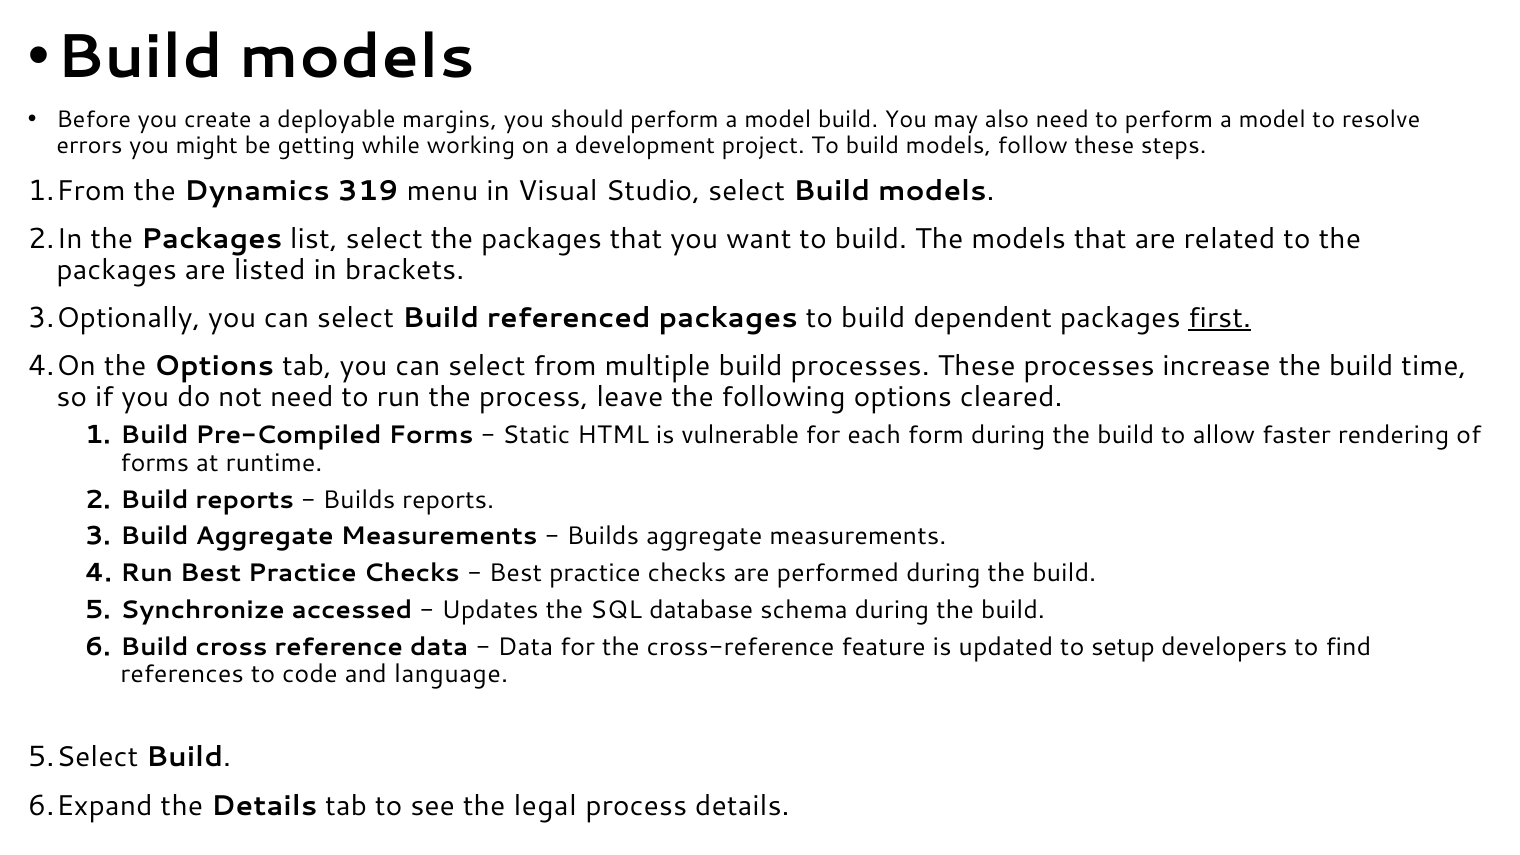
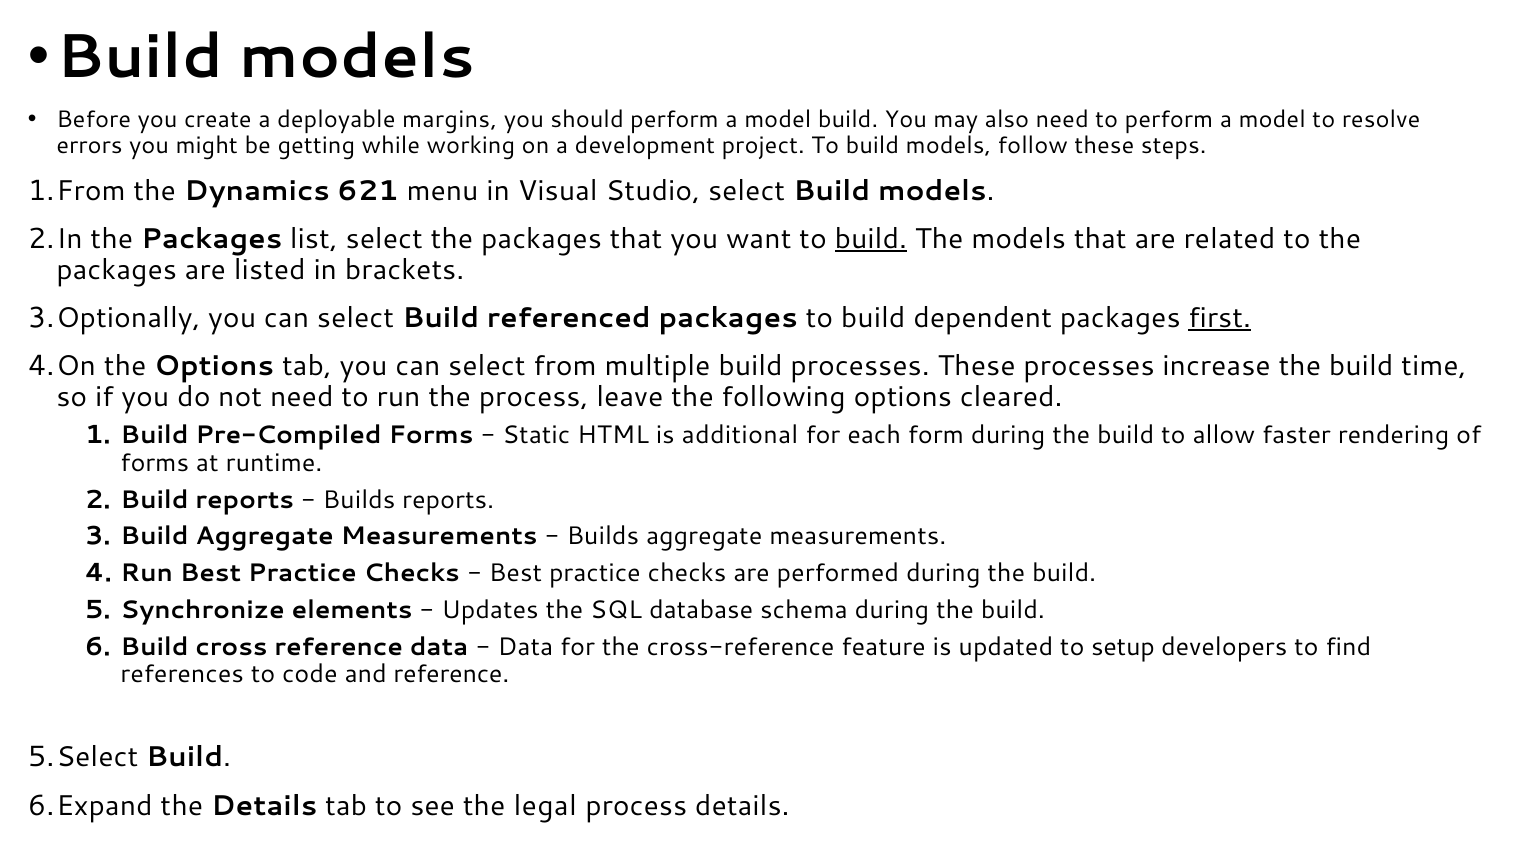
319: 319 -> 621 (368, 191)
build underline: none -> present (871, 239)
vulnerable: vulnerable -> additional (740, 436)
accessed: accessed -> elements (352, 610)
and language: language -> reference (451, 674)
